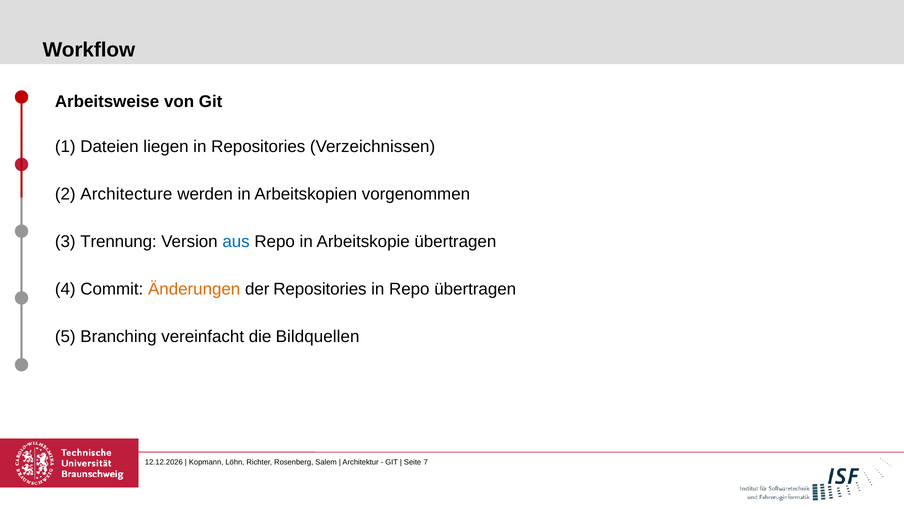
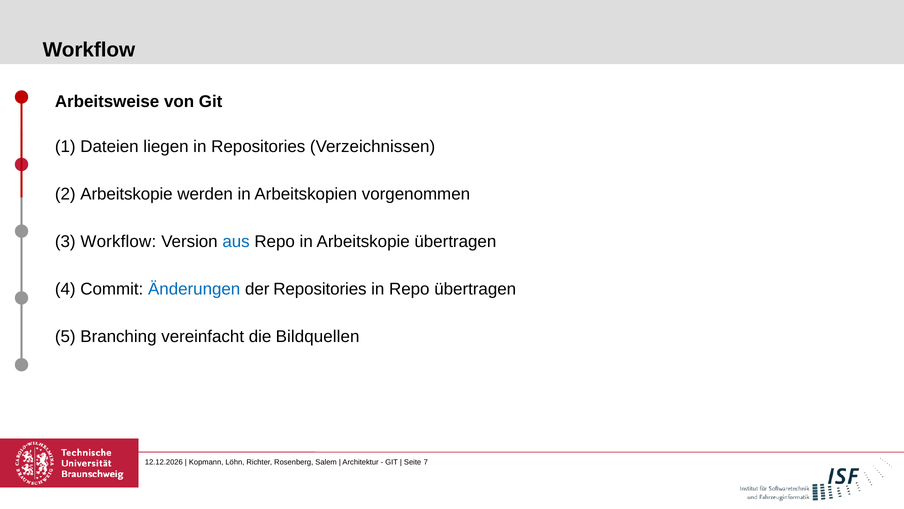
Architecture: Architecture -> Arbeitskopie (126, 194)
Trennung: Trennung -> Workflow (118, 241)
Änderungen colour: orange -> blue (194, 289)
